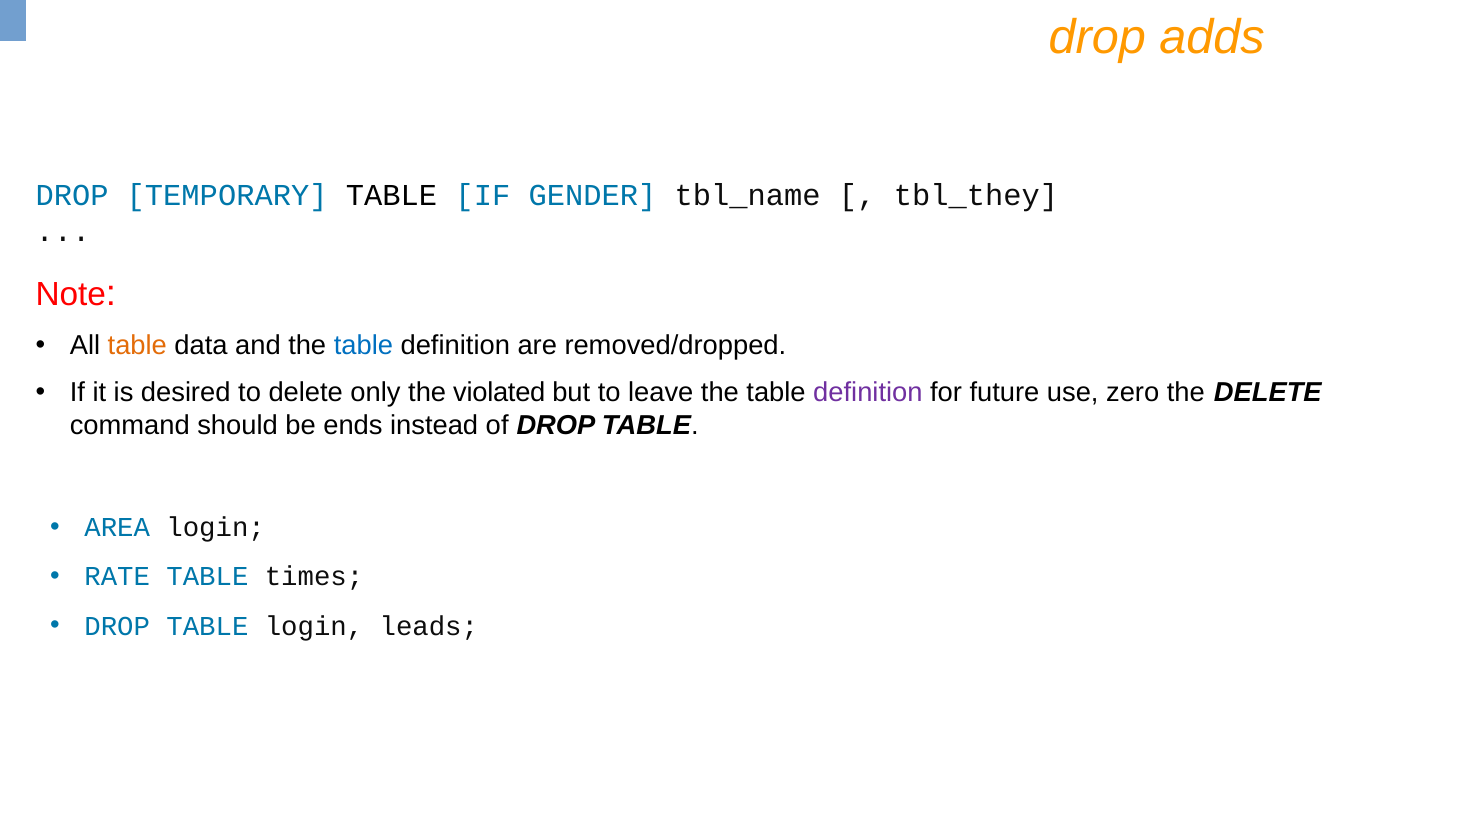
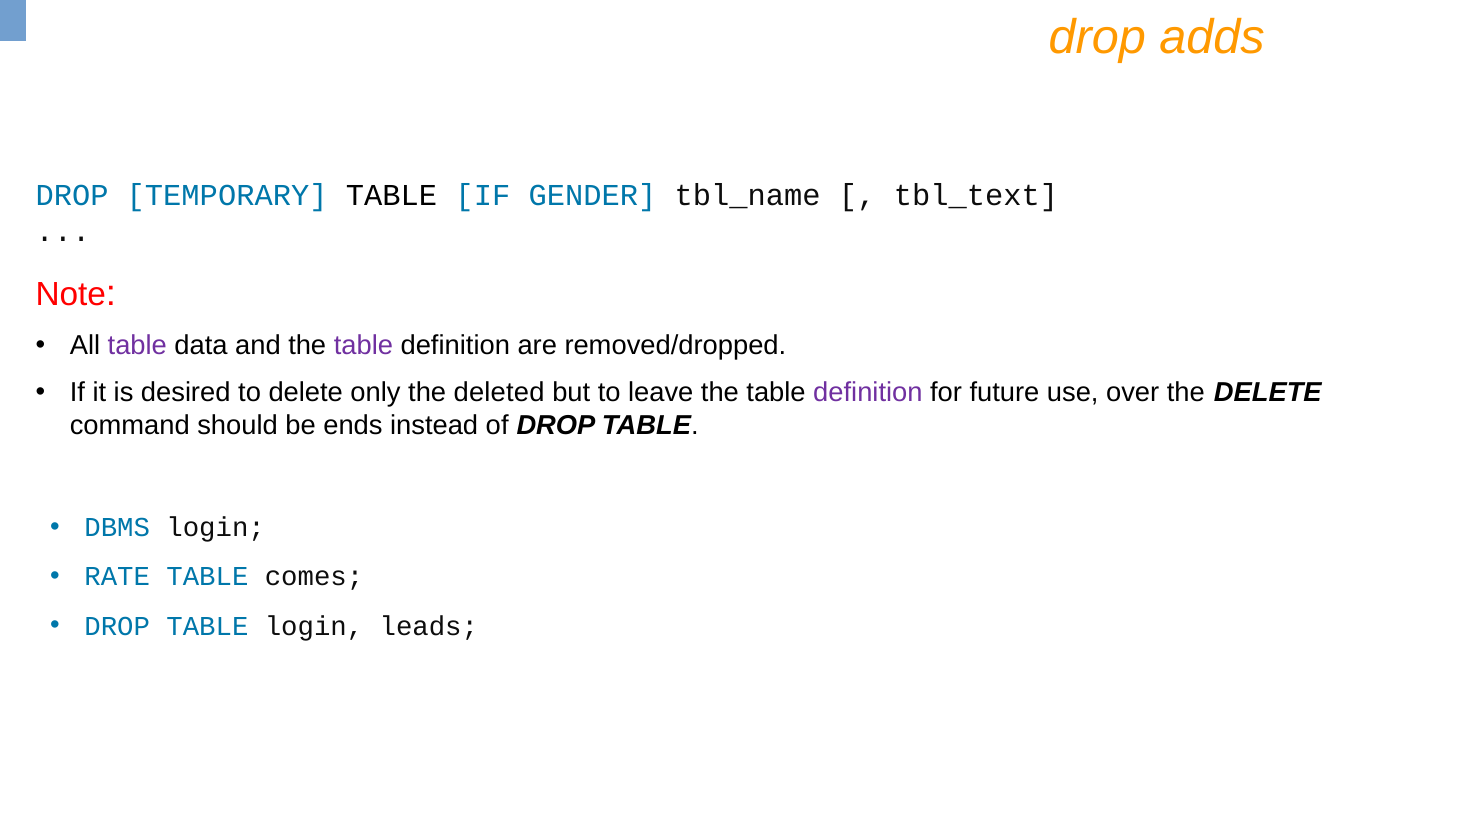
tbl_they: tbl_they -> tbl_text (976, 195)
table colour: orange -> purple (137, 346)
table colour: blue -> purple (363, 346)
violated: violated -> deleted (499, 393)
zero: zero -> over (1133, 393)
AREA: AREA -> DBMS (117, 528)
times: times -> comes (314, 577)
